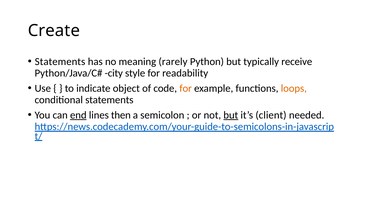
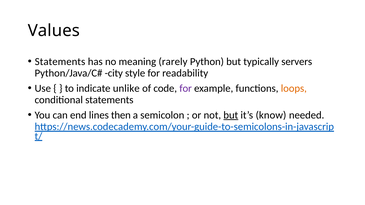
Create: Create -> Values (54, 31)
receive: receive -> servers (297, 62)
object: object -> unlike (126, 88)
for colour: orange -> purple (186, 88)
end underline: present -> none (78, 115)
client: client -> know (271, 115)
